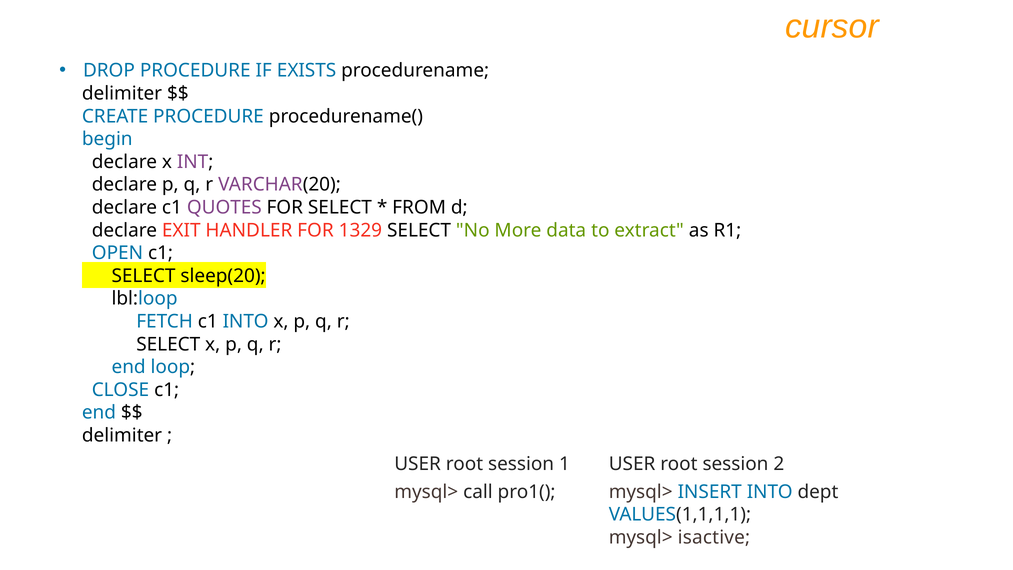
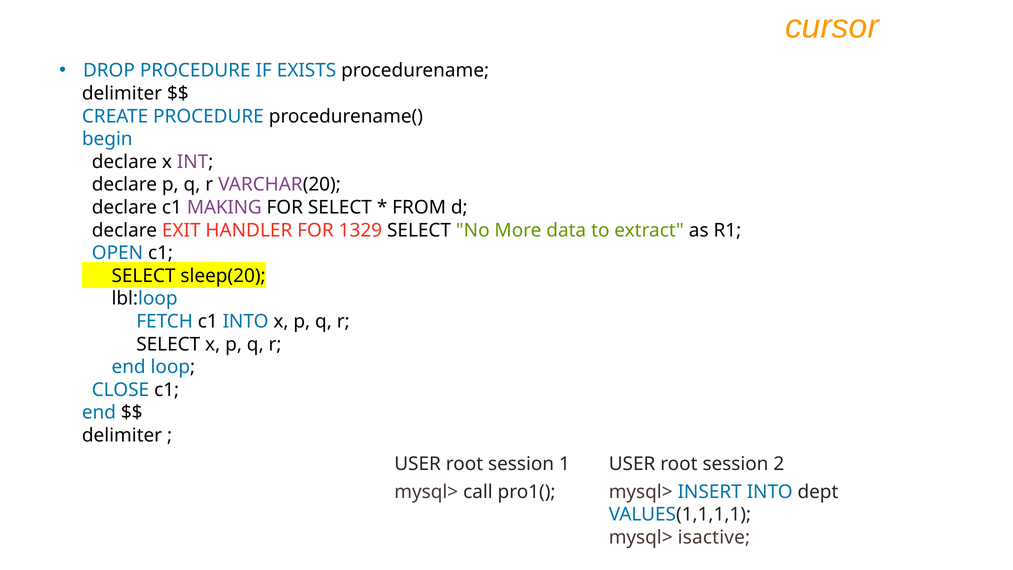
QUOTES: QUOTES -> MAKING (224, 207)
